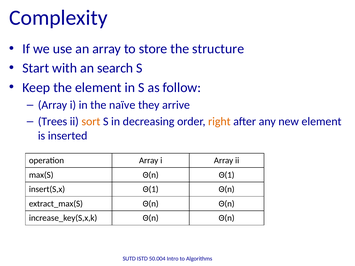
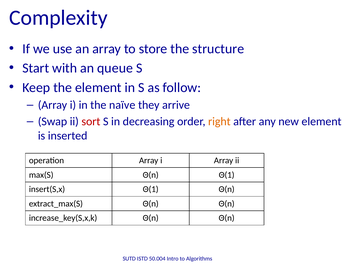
search: search -> queue (115, 68)
Trees: Trees -> Swap (52, 122)
sort colour: orange -> red (91, 122)
